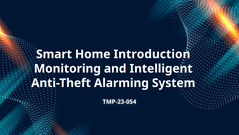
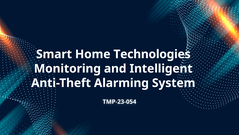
Introduction: Introduction -> Technologies (152, 54)
